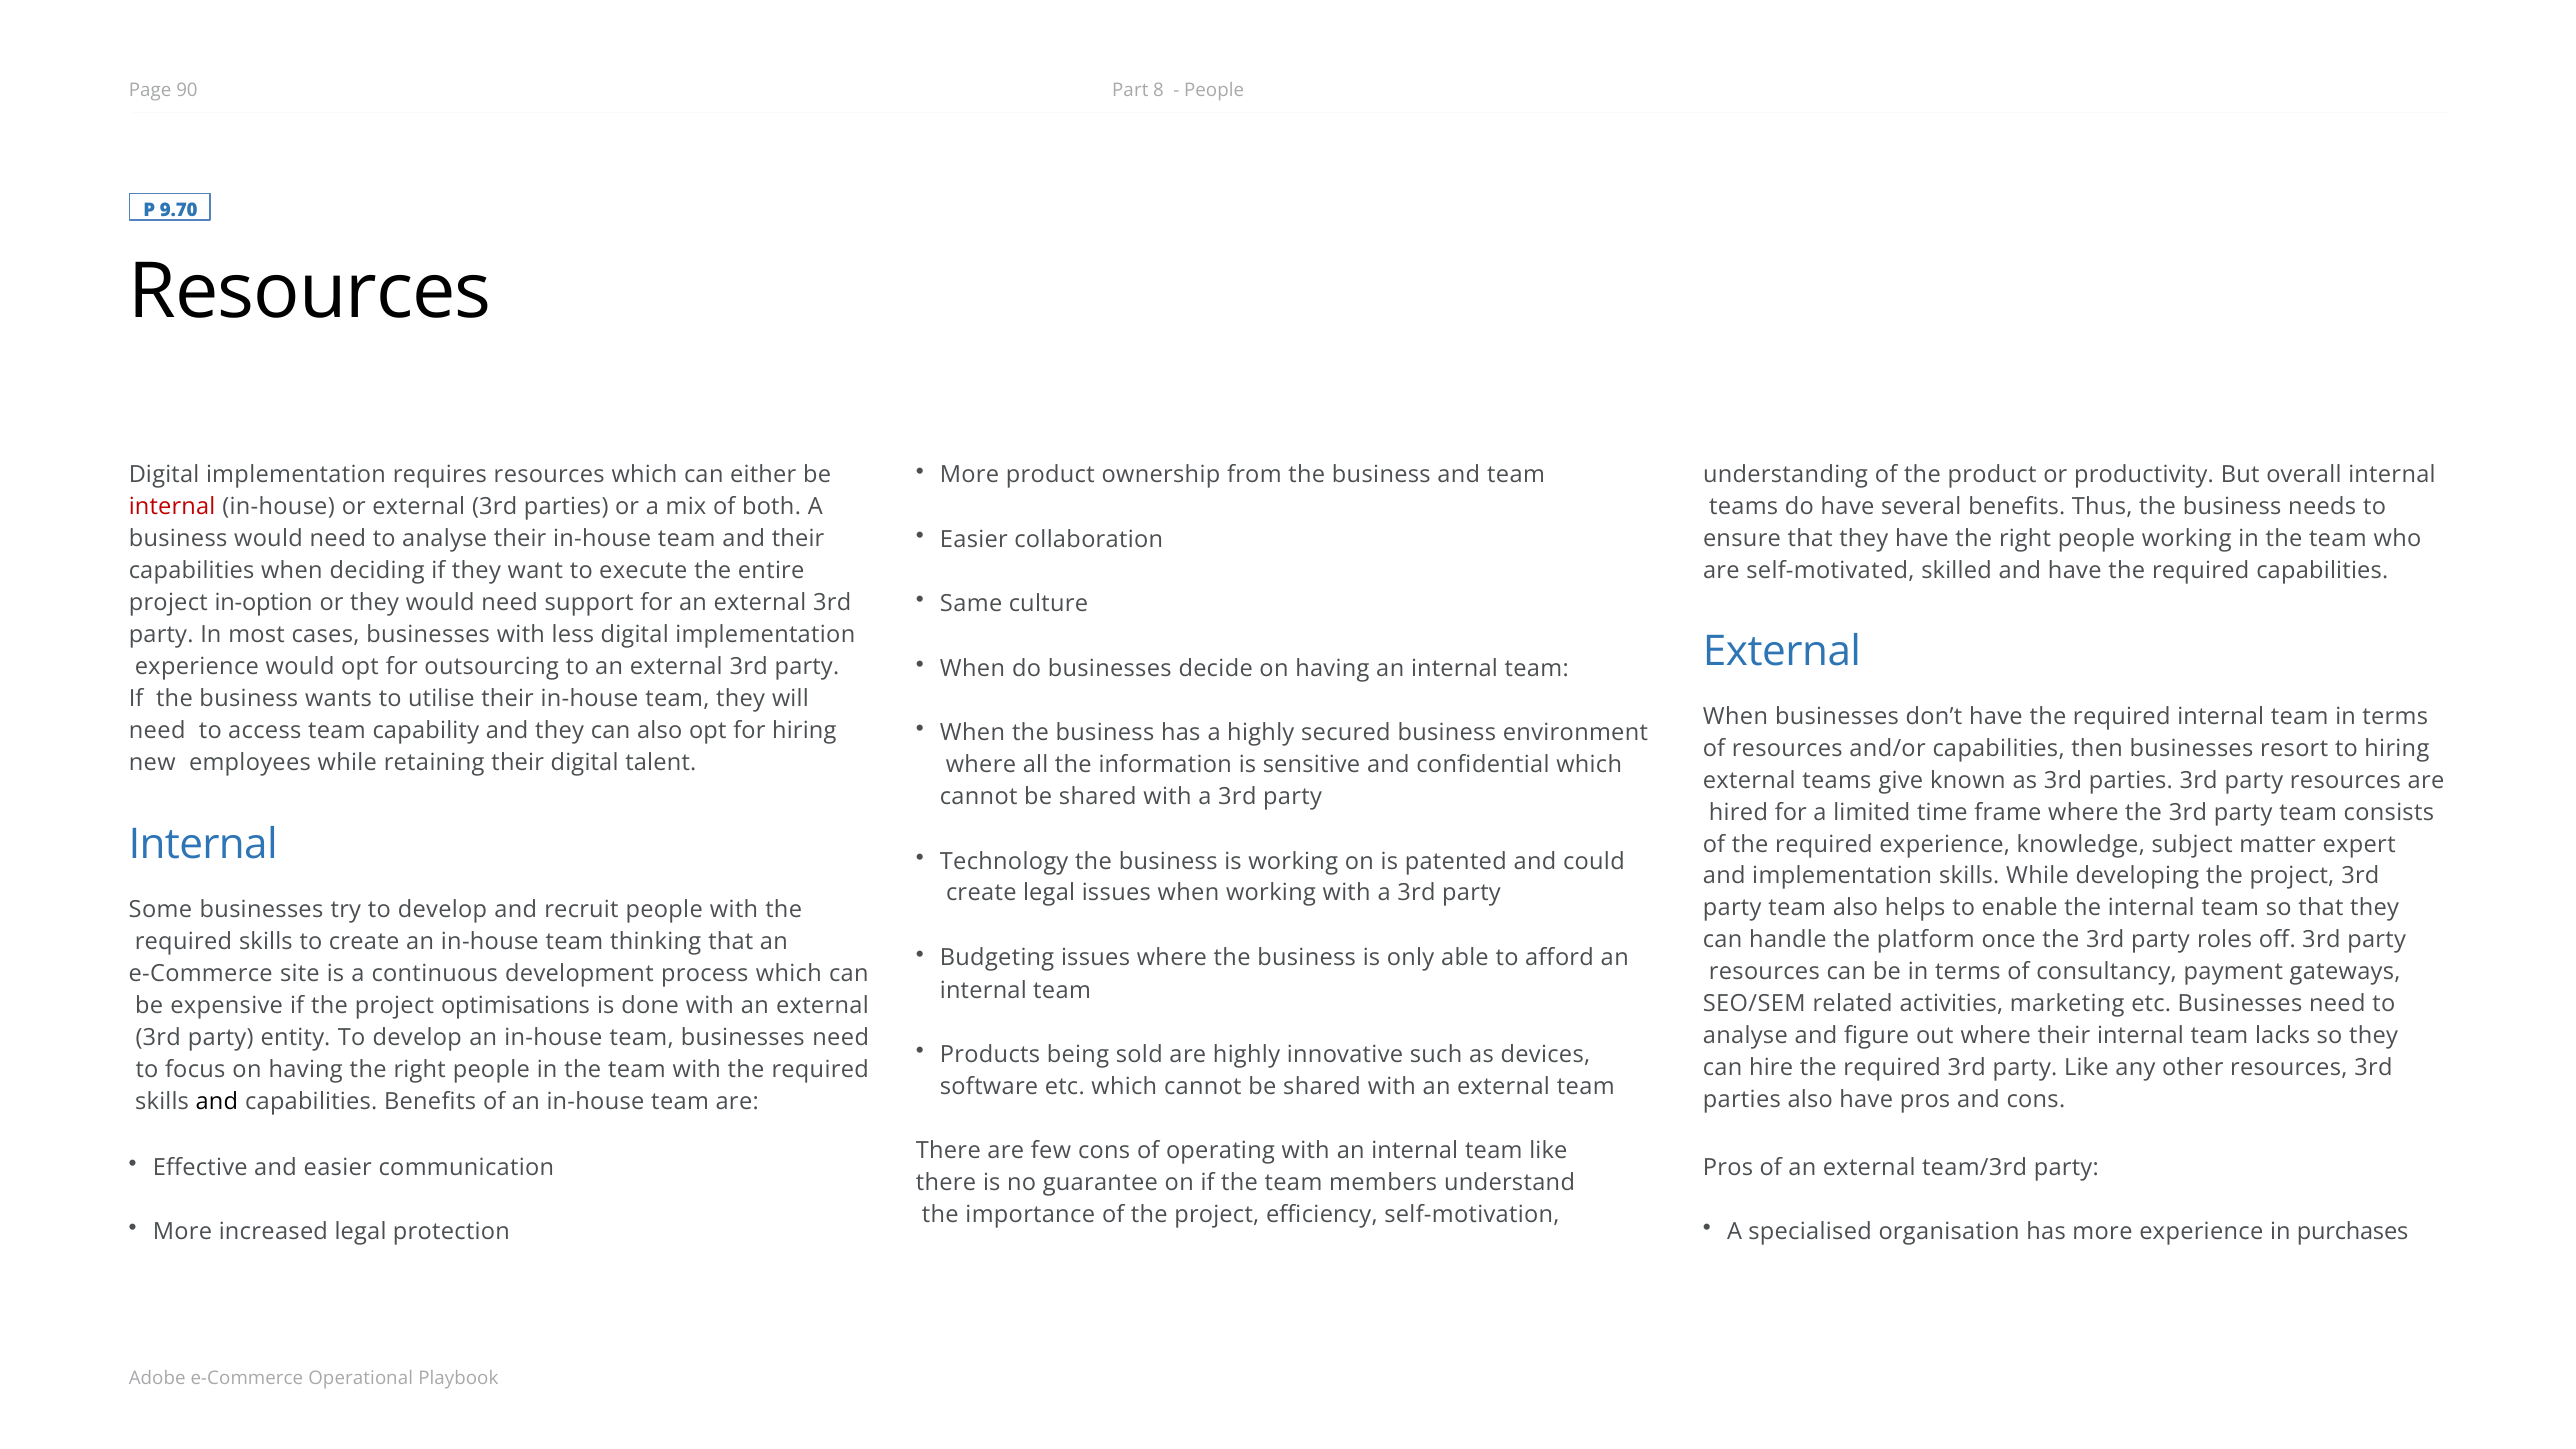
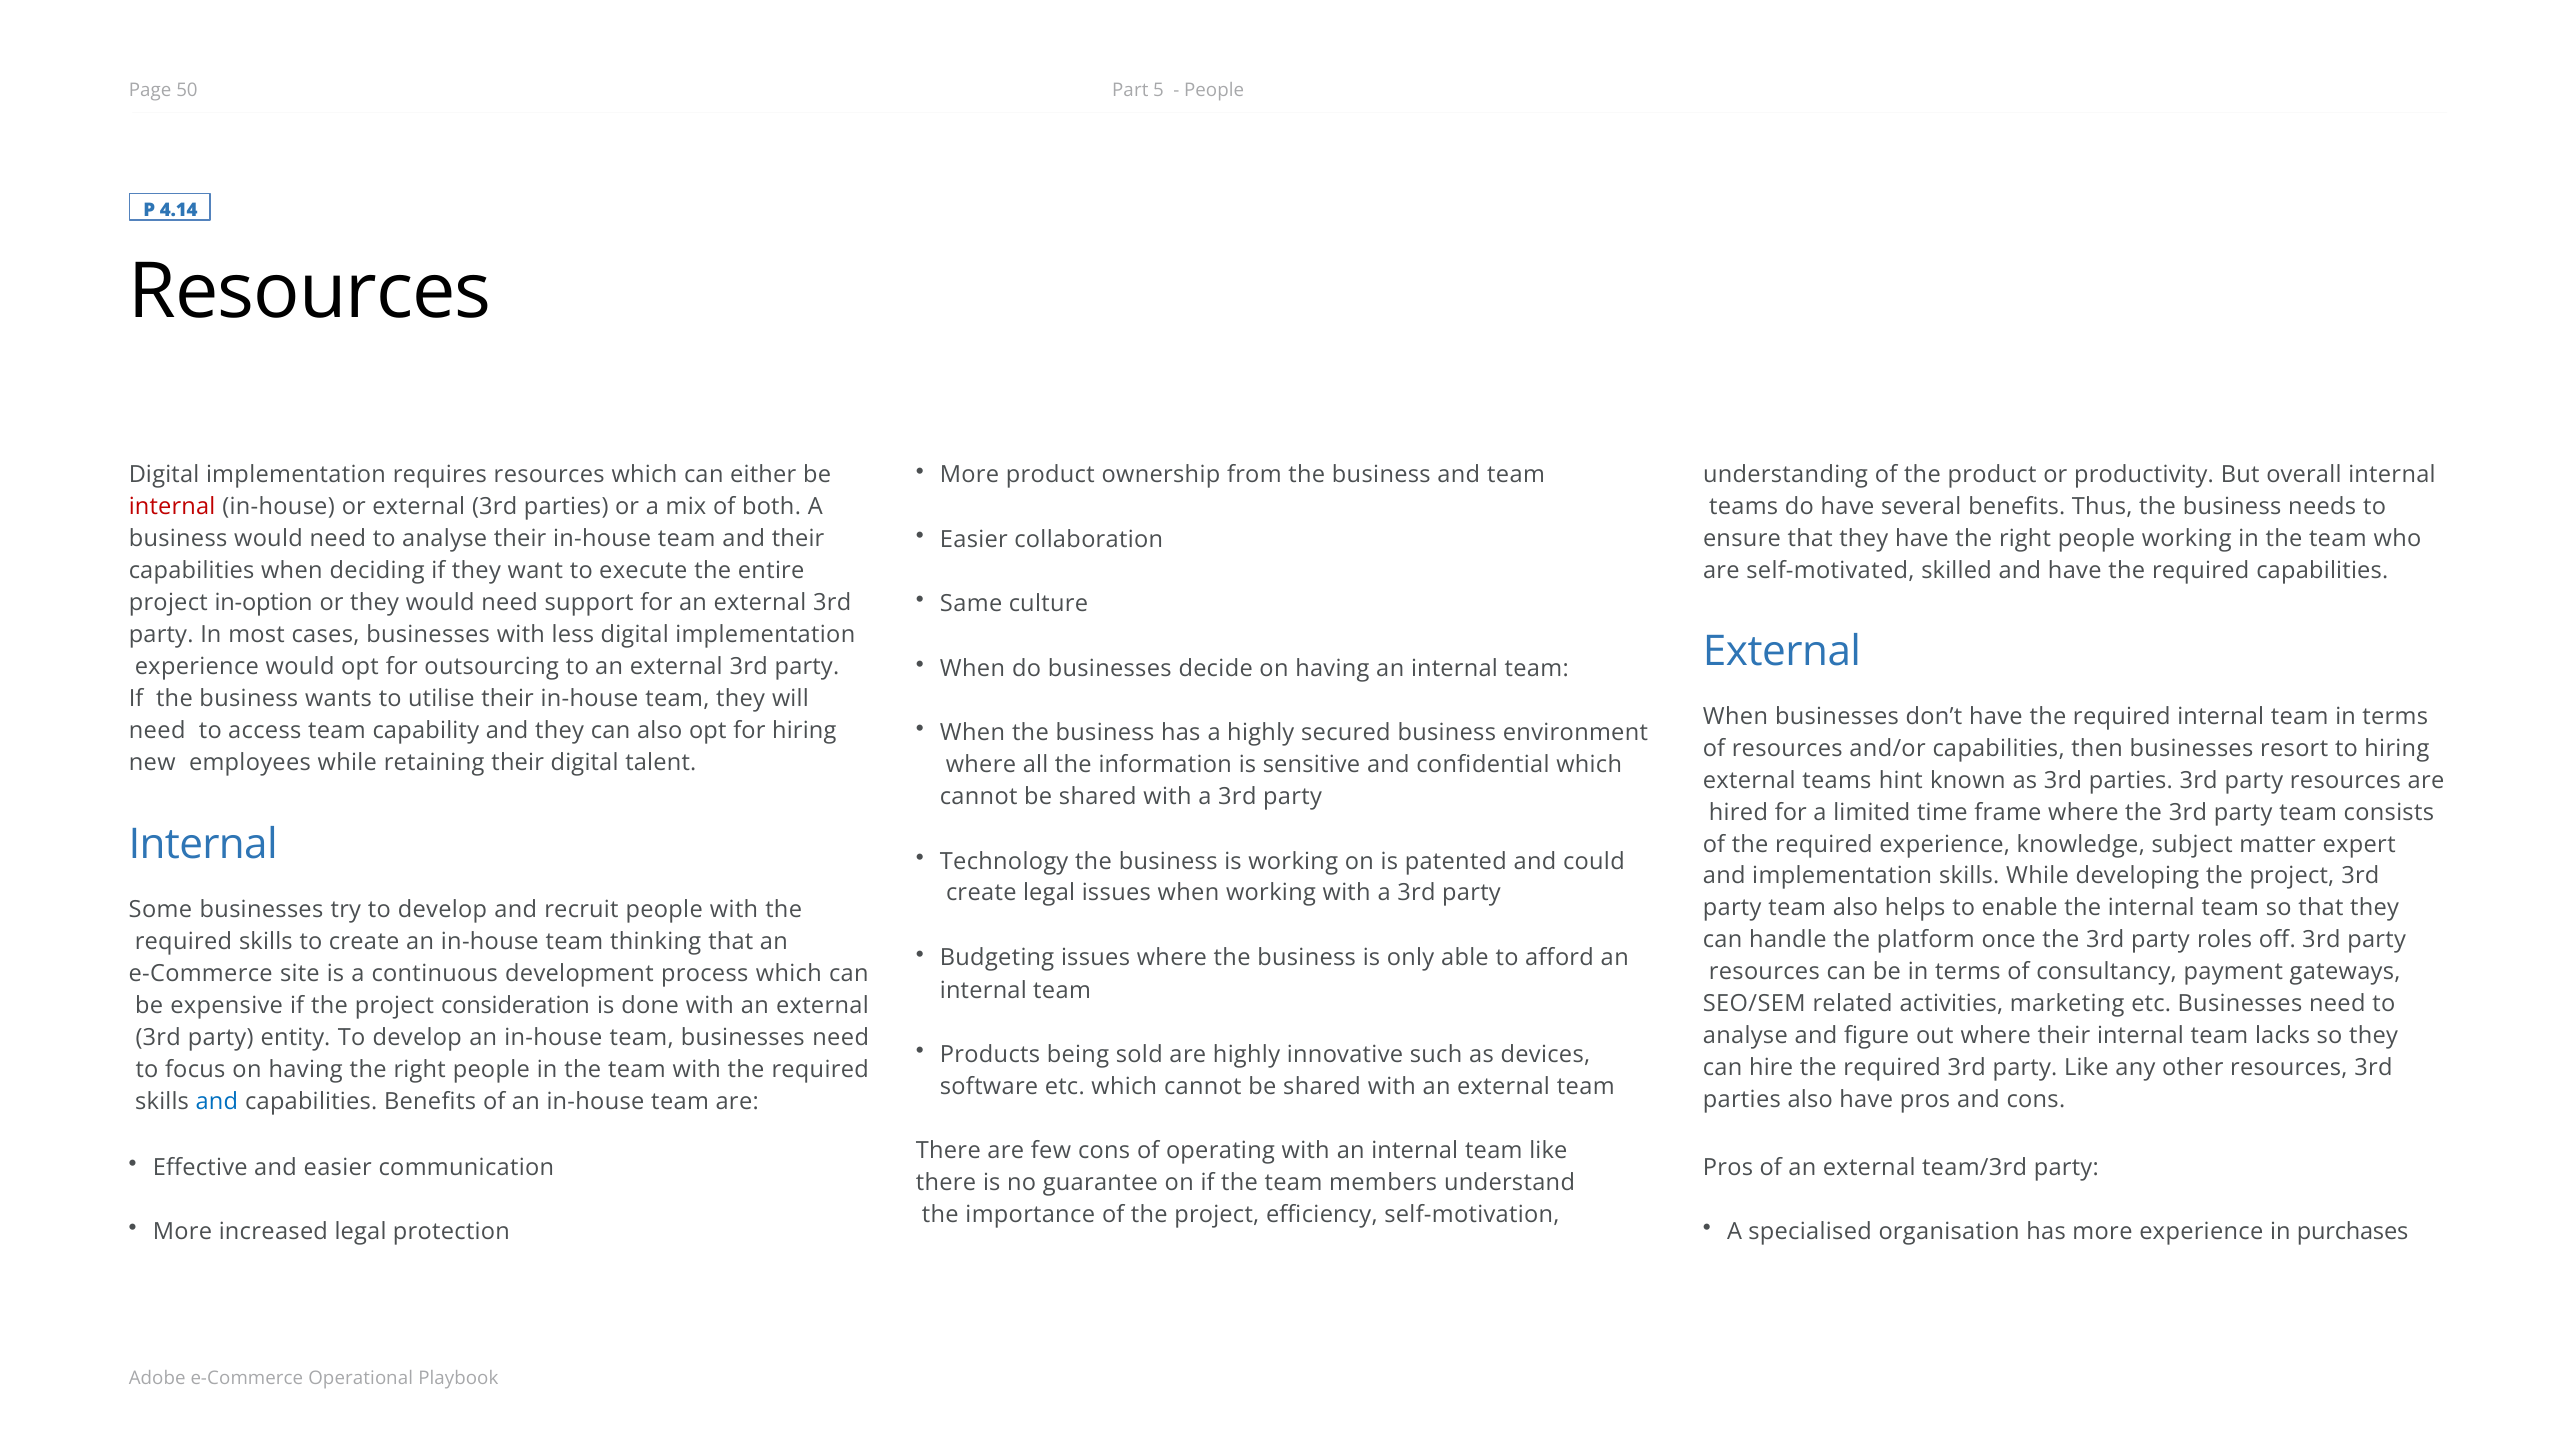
90: 90 -> 50 (187, 90)
8: 8 -> 5 (1159, 90)
9.70: 9.70 -> 4.14 (179, 210)
give: give -> hint (1901, 780)
optimisations: optimisations -> consideration (515, 1005)
and colour: black -> blue (217, 1101)
